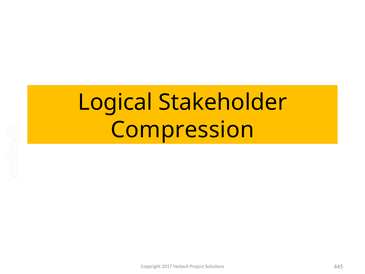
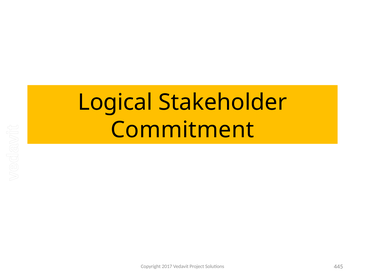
Compression: Compression -> Commitment (182, 130)
